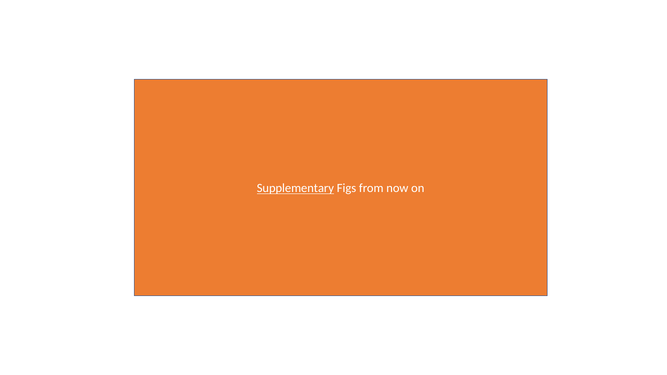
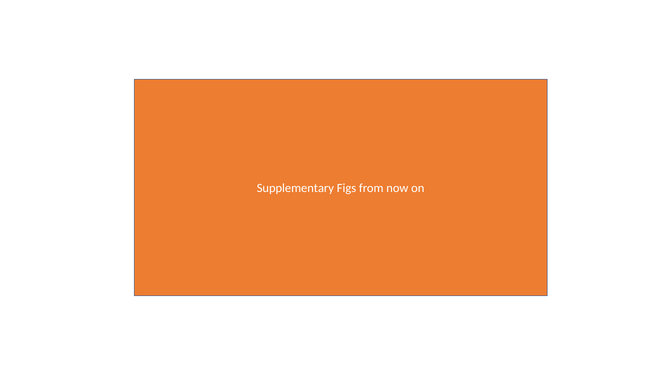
Supplementary underline: present -> none (295, 188)
